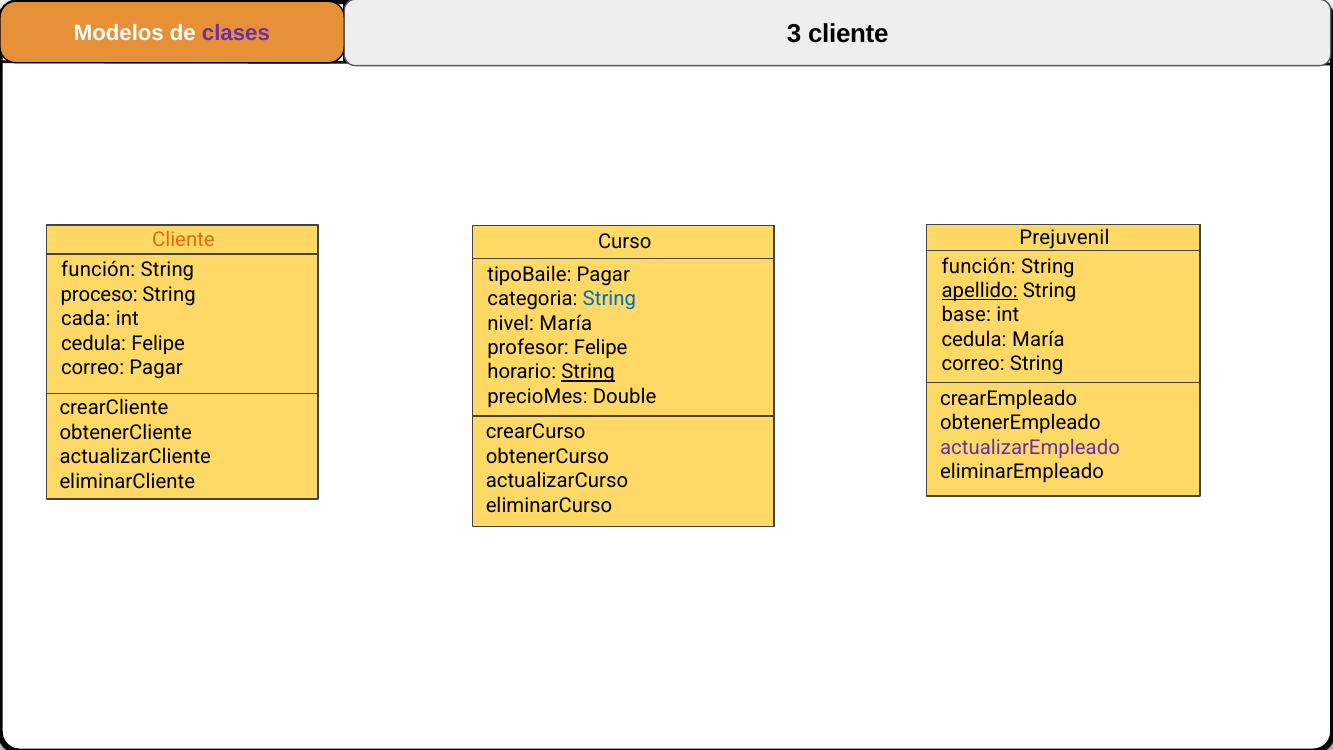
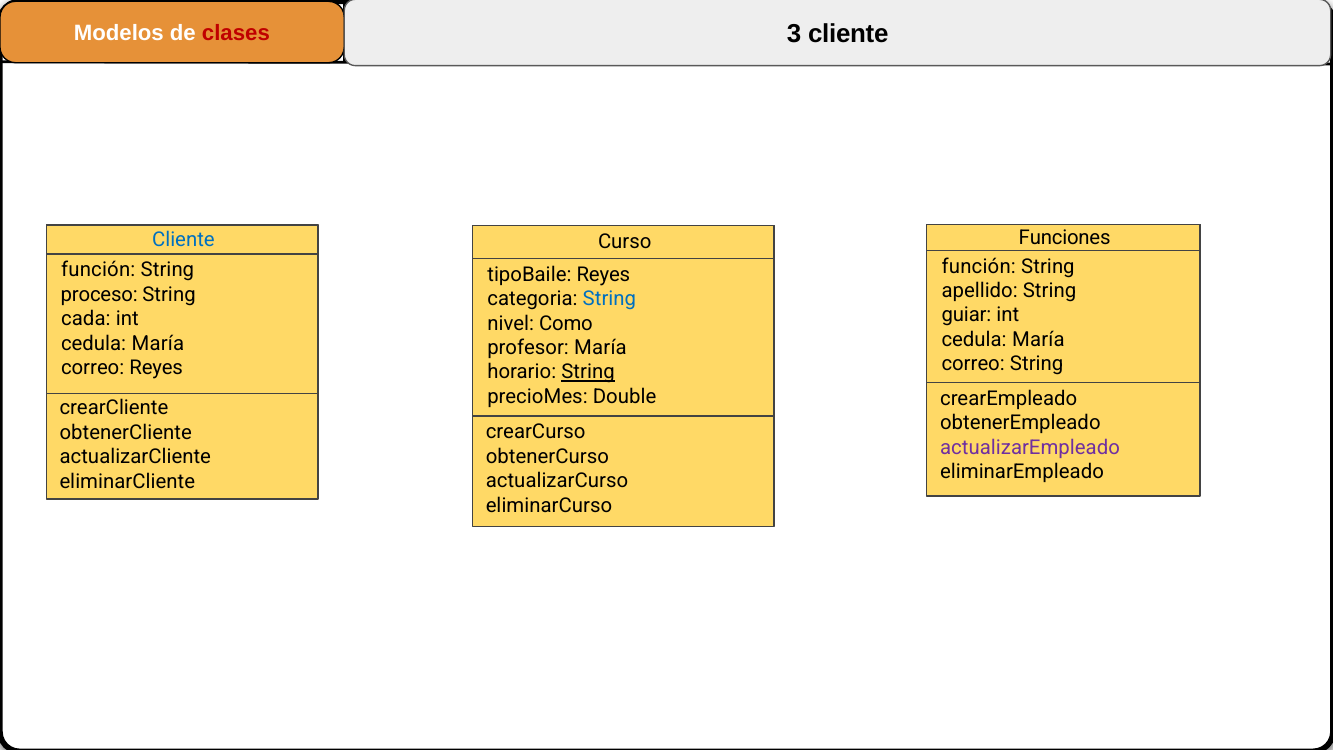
clases colour: purple -> red (236, 34)
Prejuvenil: Prejuvenil -> Funciones (1065, 237)
Cliente colour: orange -> blue (183, 239)
tipoBaile Pagar: Pagar -> Reyes (603, 274)
apellido underline: present -> none (980, 291)
base: base -> guiar (966, 315)
nivel María: María -> Como (566, 323)
Felipe: Felipe -> María (158, 343)
profesor Felipe: Felipe -> María (600, 348)
correo Pagar: Pagar -> Reyes (156, 368)
